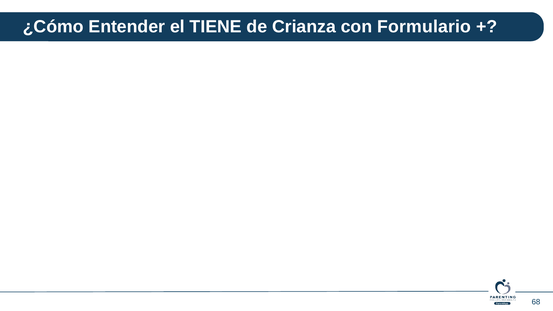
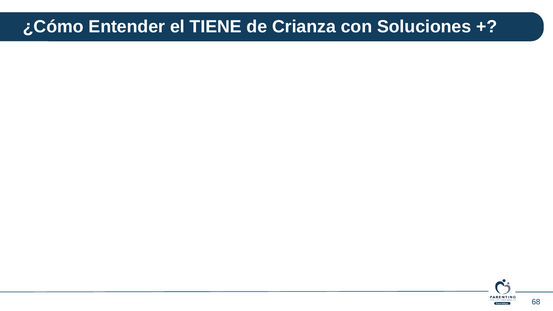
Formulario: Formulario -> Soluciones (424, 27)
